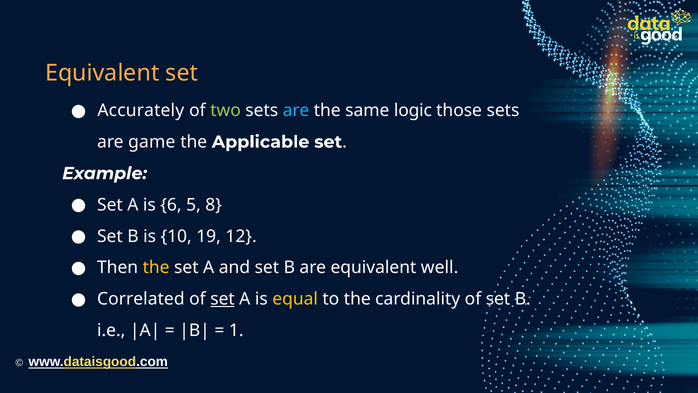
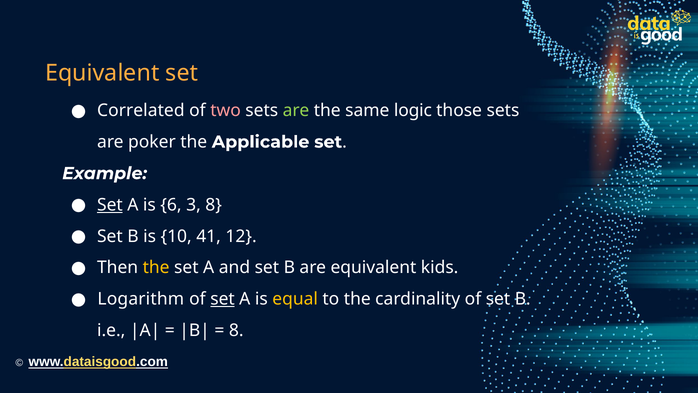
Accurately: Accurately -> Correlated (141, 110)
two colour: light green -> pink (226, 110)
are colour: light blue -> light green (296, 110)
game: game -> poker (152, 142)
Set underline: none -> present (110, 205)
5: 5 -> 3 (193, 205)
19: 19 -> 41 (209, 236)
well: well -> kids (440, 267)
Correlated: Correlated -> Logarithm (141, 299)
1: 1 -> 8 (236, 330)
